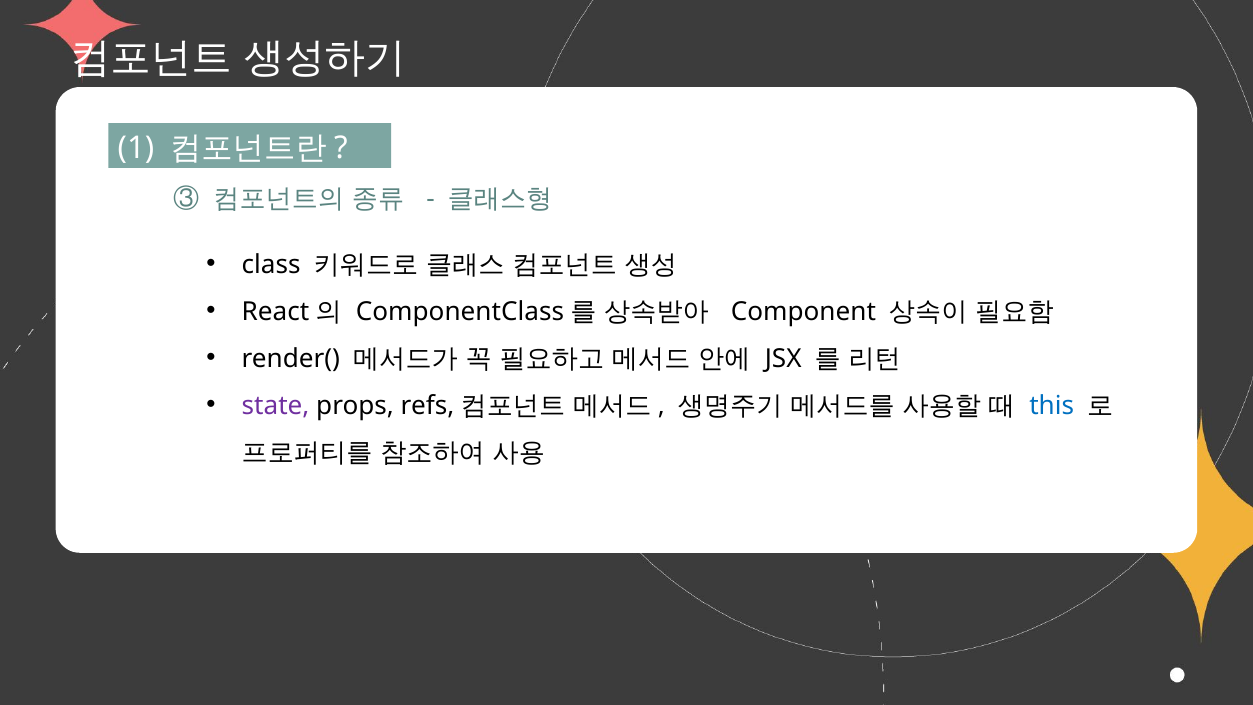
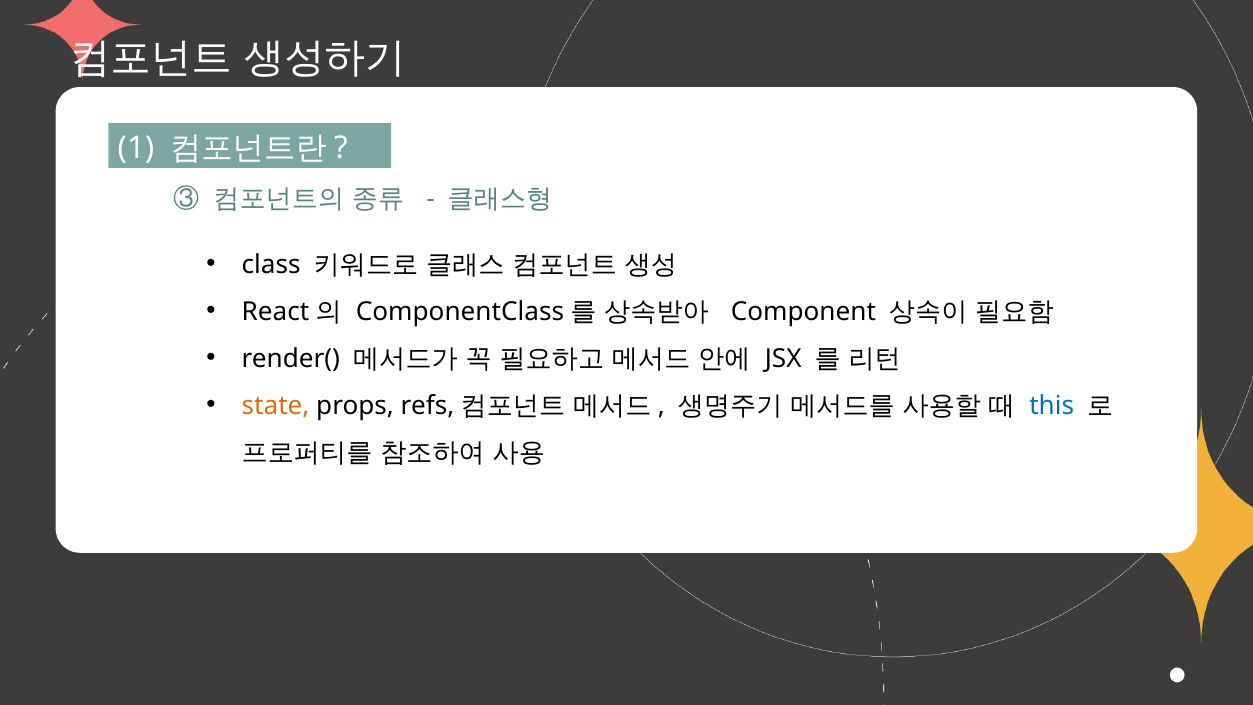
state colour: purple -> orange (276, 405)
